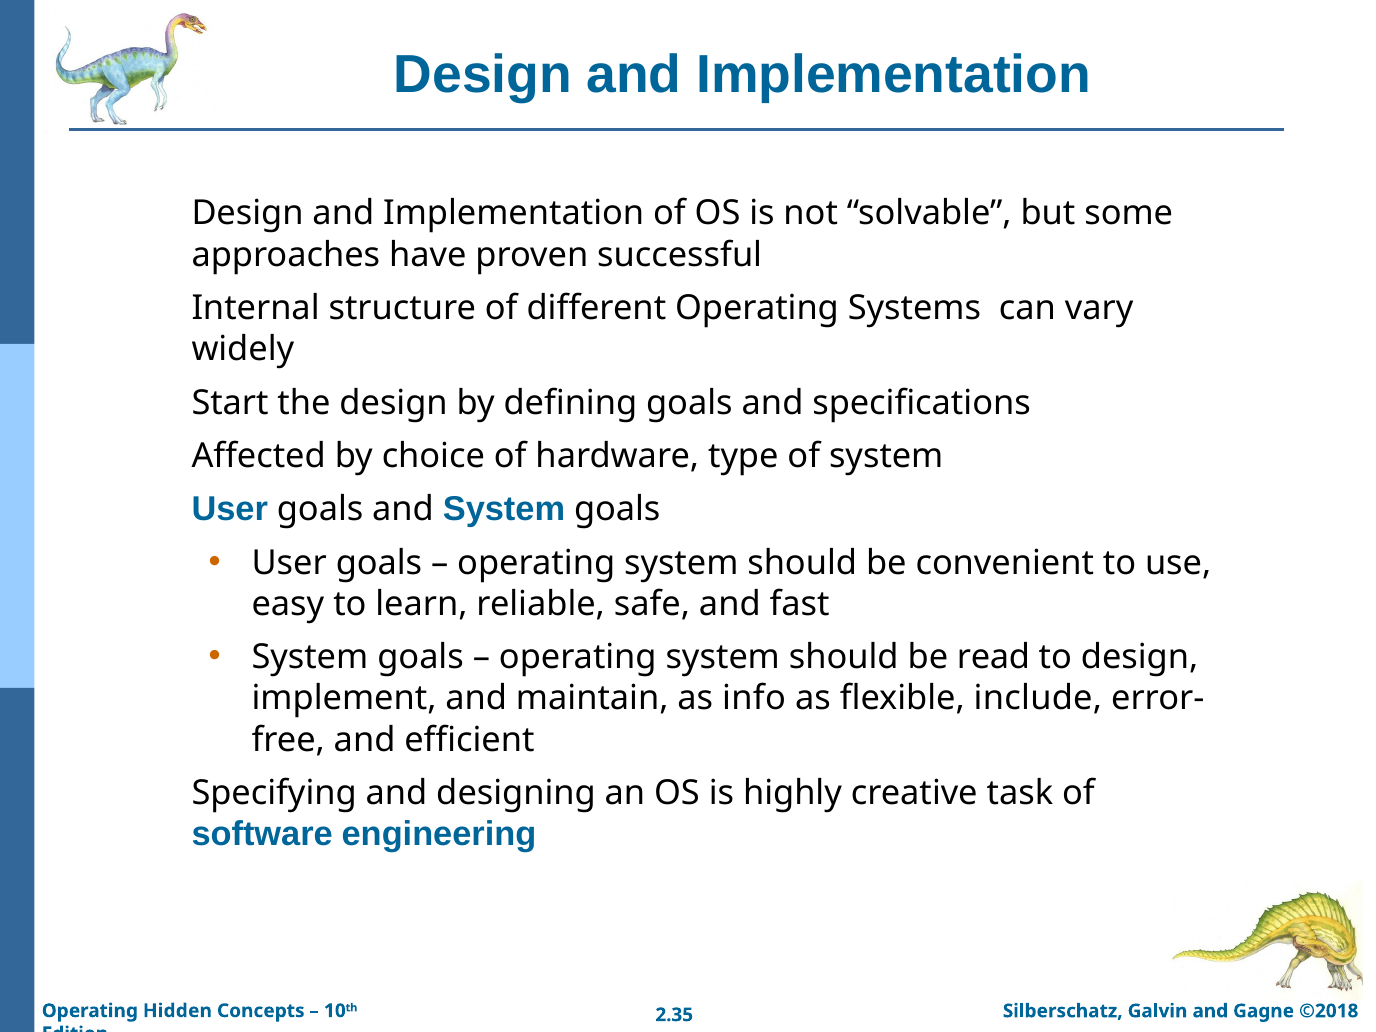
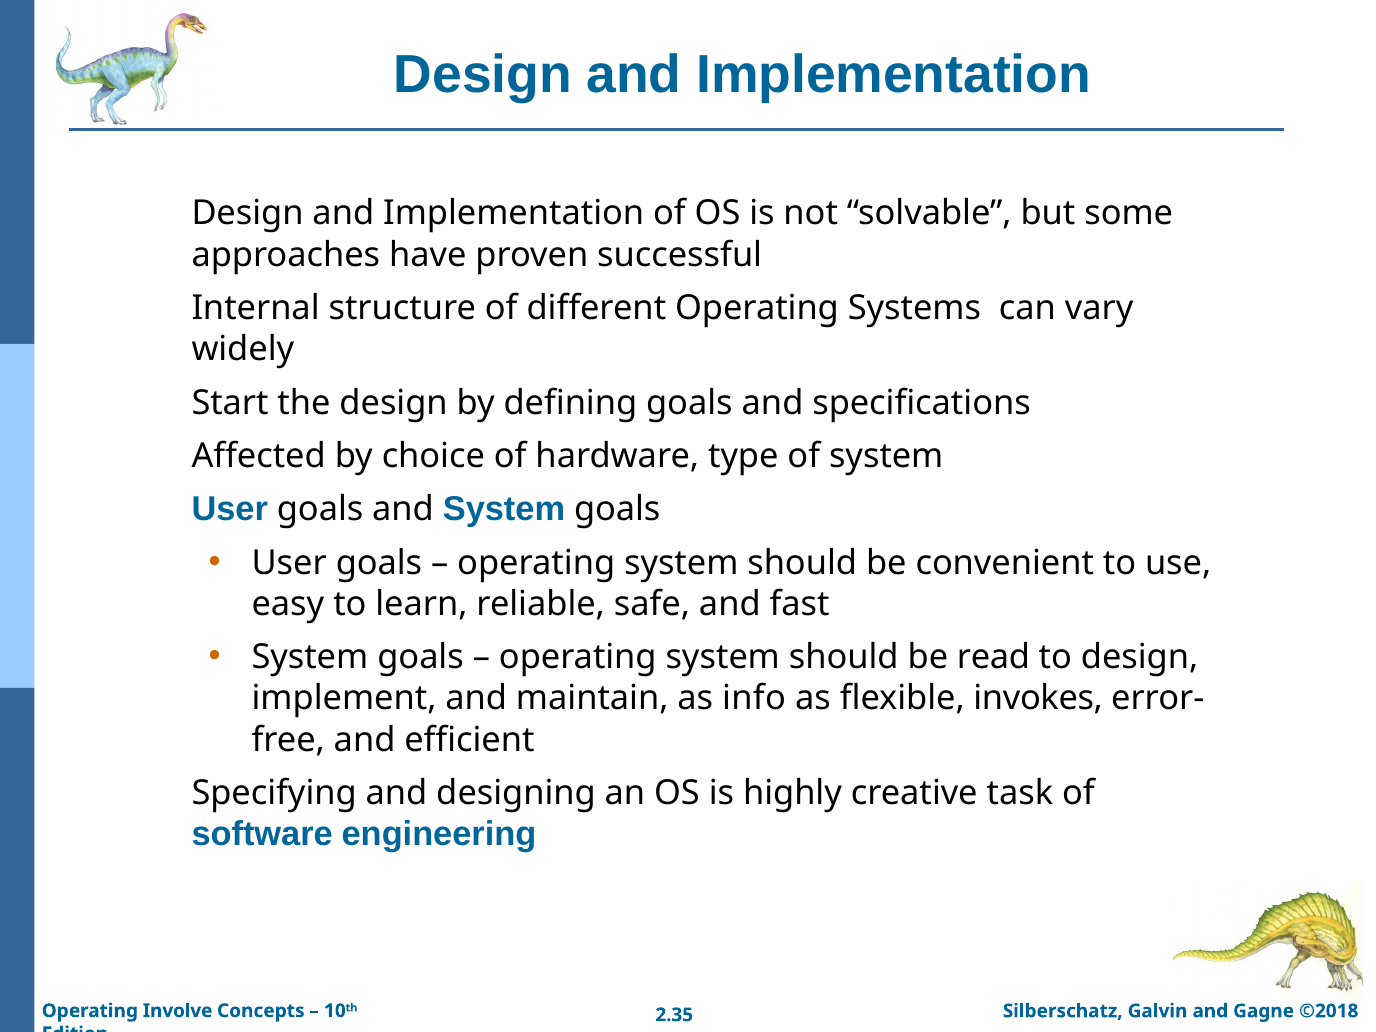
include: include -> invokes (1038, 699)
Hidden: Hidden -> Involve (178, 1011)
